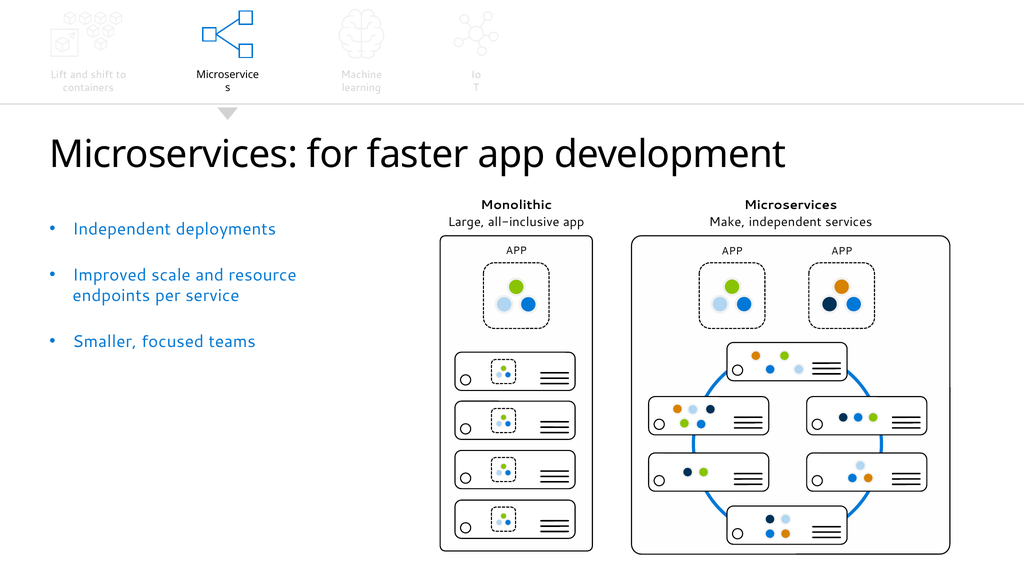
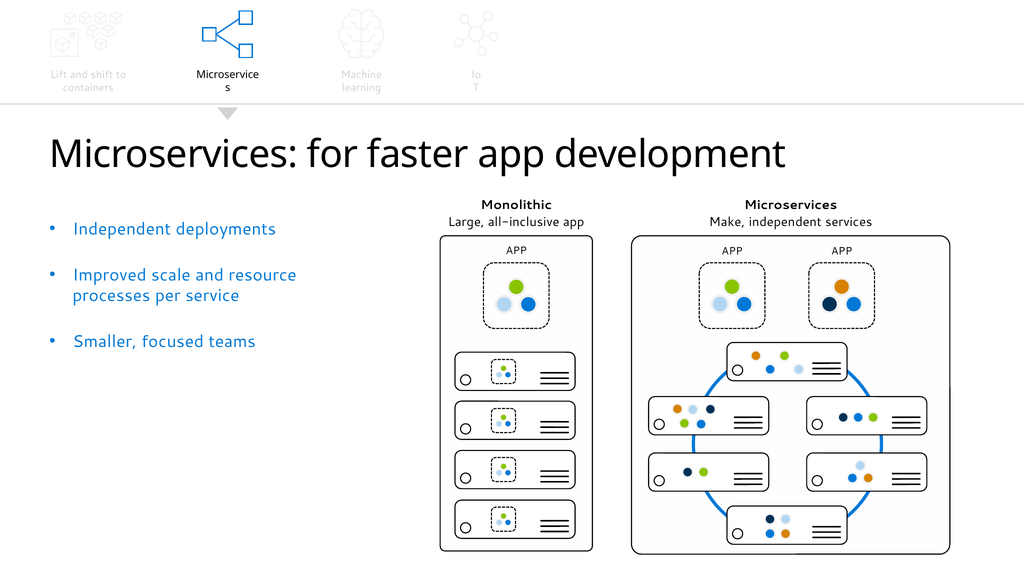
endpoints: endpoints -> processes (111, 295)
